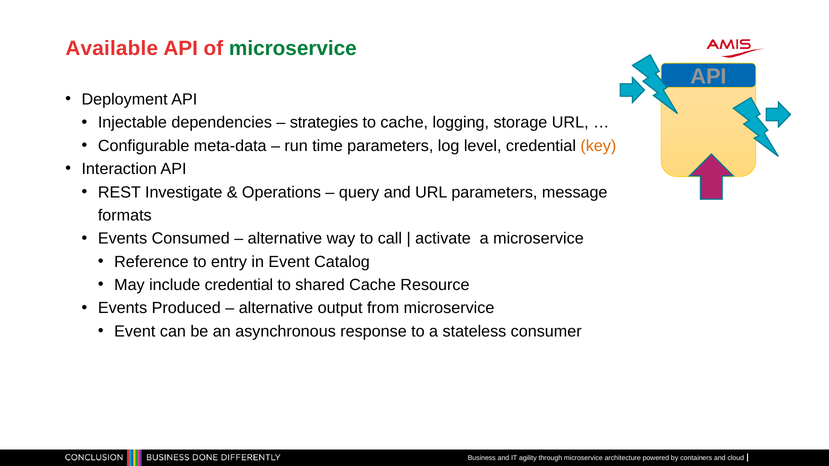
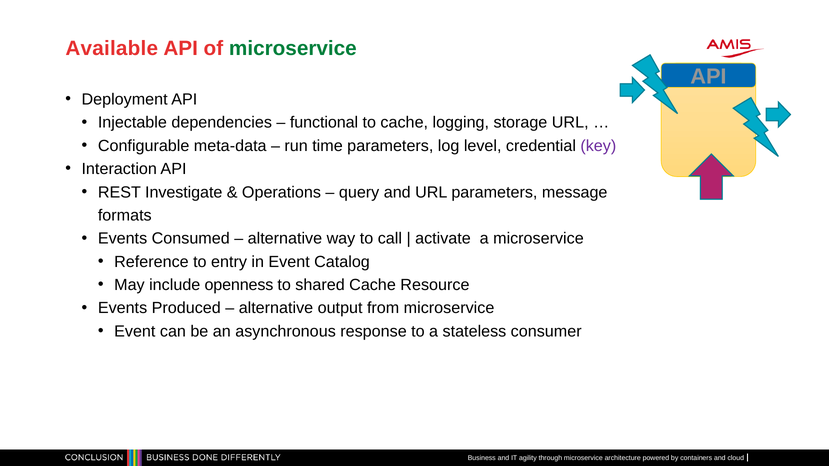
strategies: strategies -> functional (324, 123)
key colour: orange -> purple (598, 146)
include credential: credential -> openness (239, 285)
